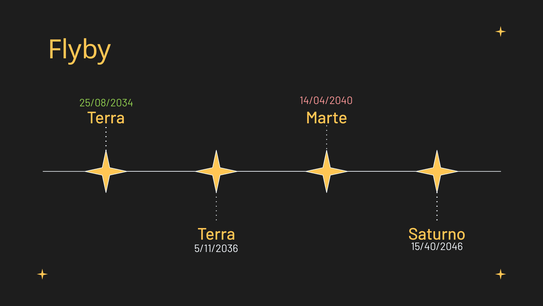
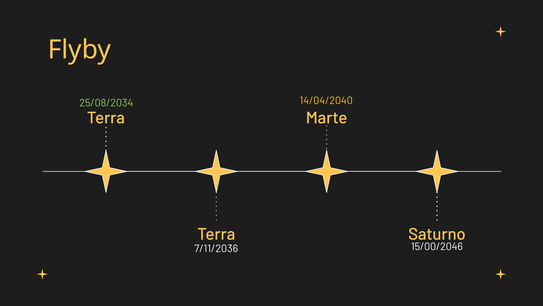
14/04/2040 colour: pink -> yellow (326, 100)
15/40/2046: 15/40/2046 -> 15/00/2046 (437, 246)
5/11/2036: 5/11/2036 -> 7/11/2036 (216, 248)
